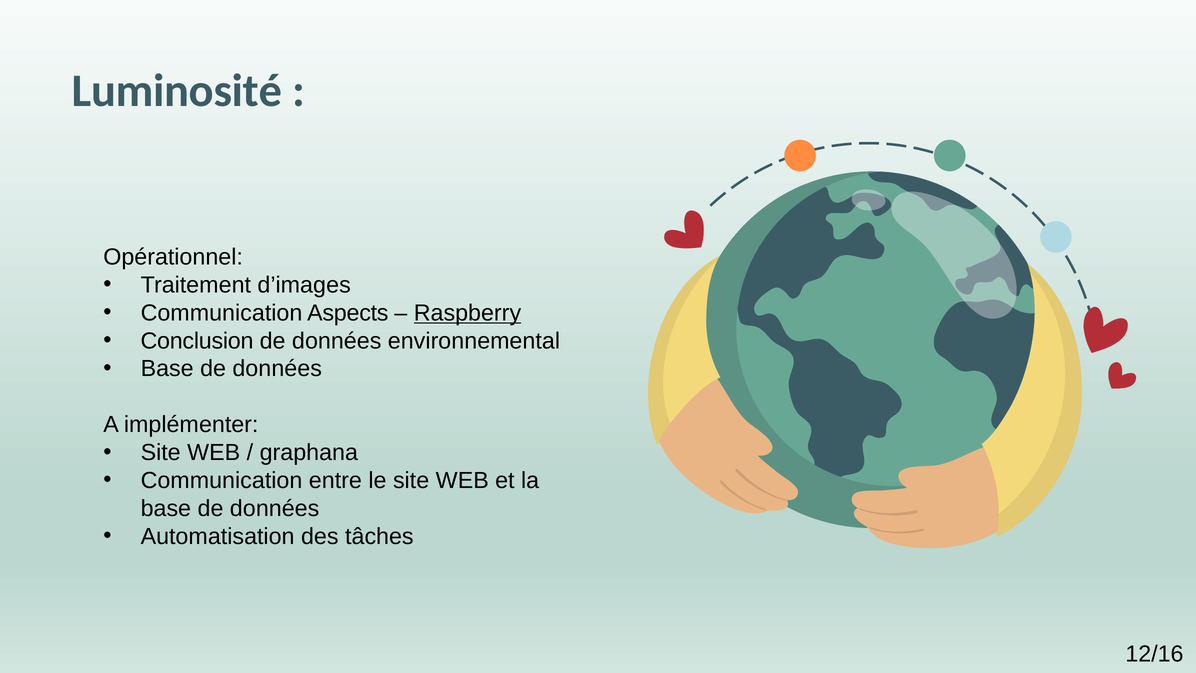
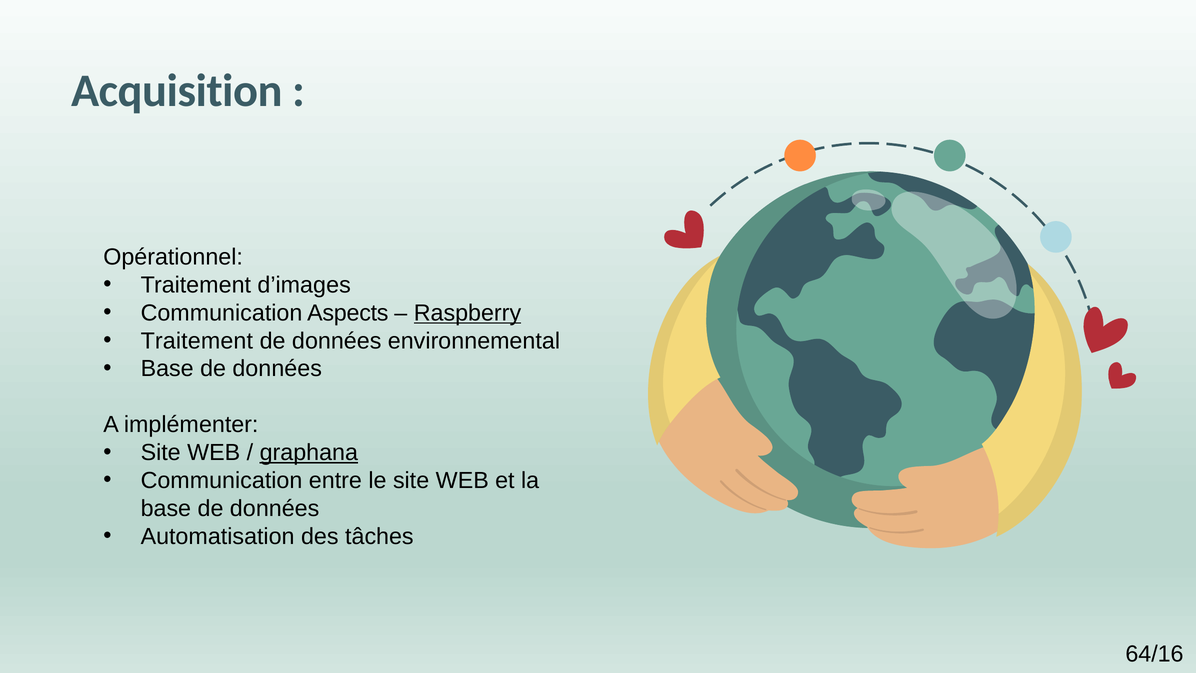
Luminosité: Luminosité -> Acquisition (177, 91)
Conclusion: Conclusion -> Traitement (197, 341)
graphana underline: none -> present (309, 452)
12/16: 12/16 -> 64/16 (1154, 654)
